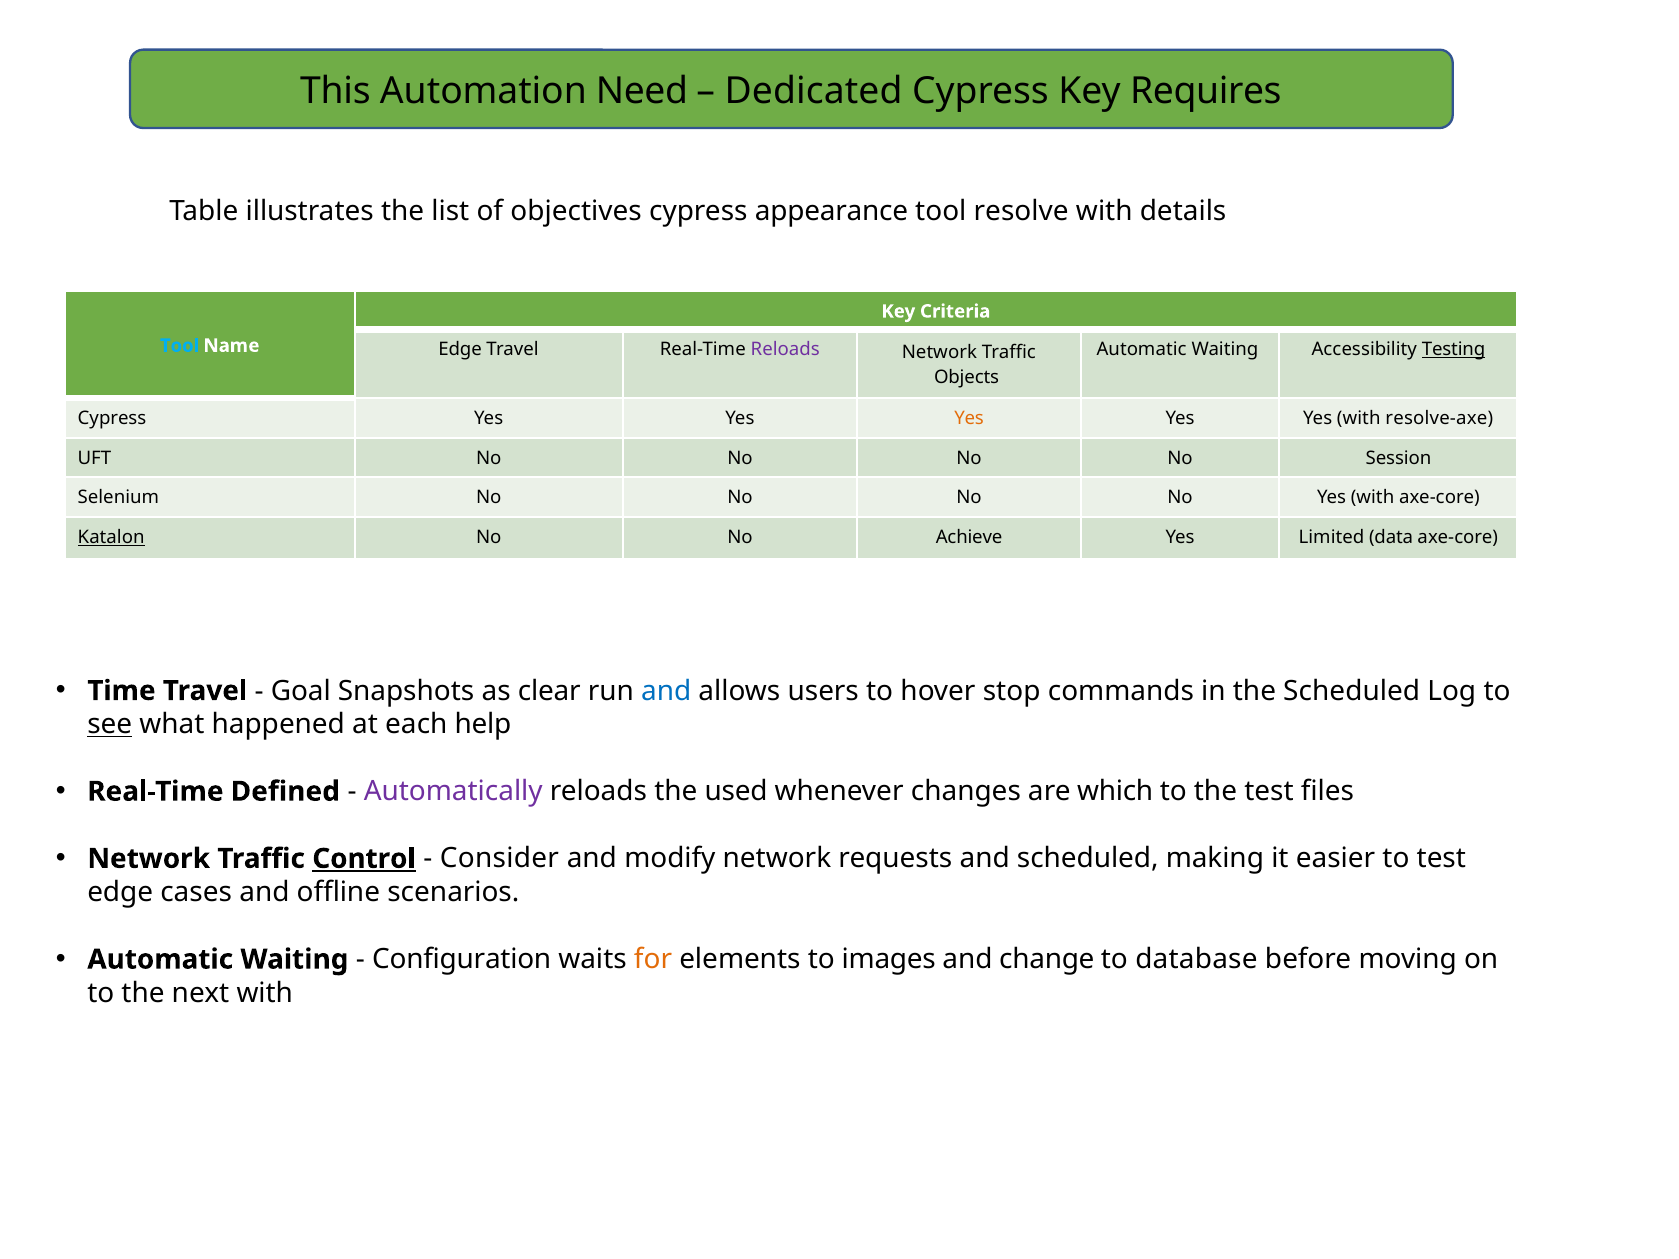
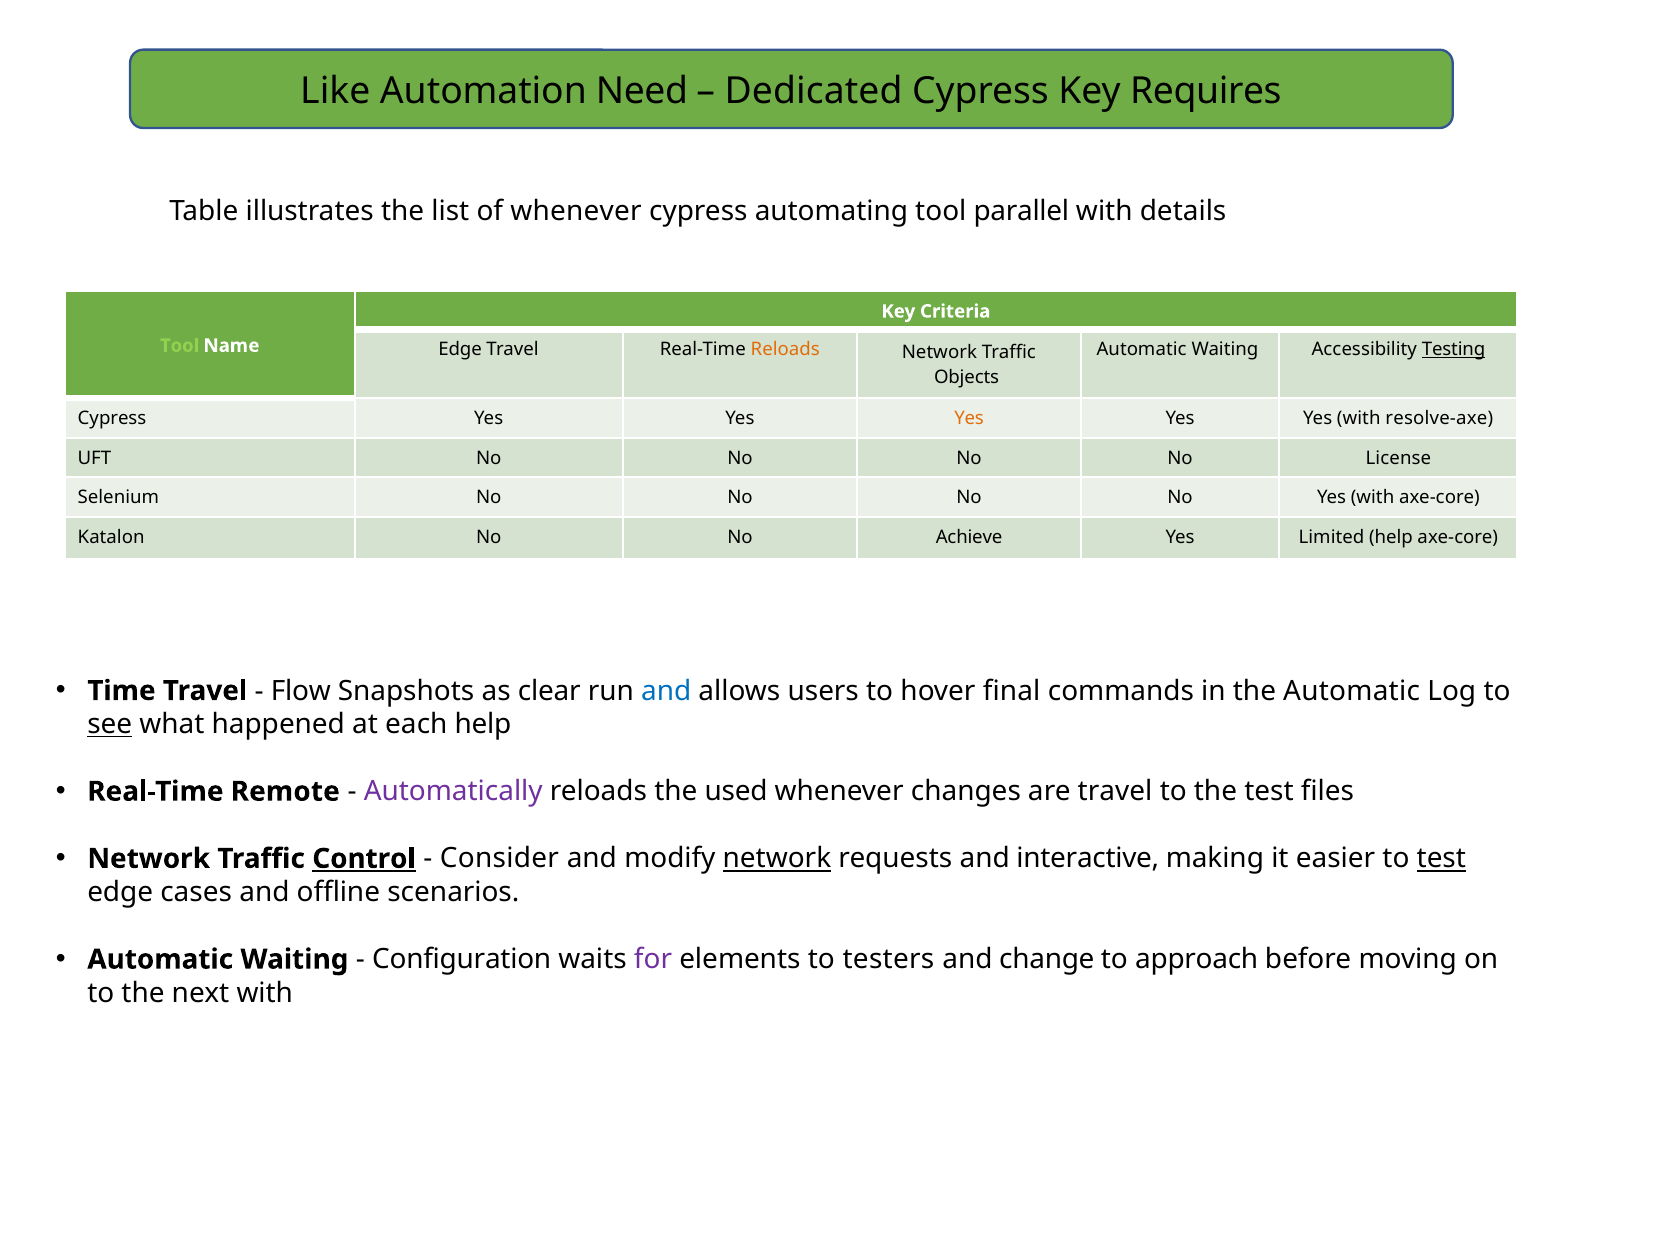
This: This -> Like (335, 91)
of objectives: objectives -> whenever (576, 211)
appearance: appearance -> automating (831, 211)
resolve: resolve -> parallel (1021, 211)
Tool colour: light blue -> light green (179, 346)
Reloads colour: purple -> orange (785, 350)
Session: Session -> License (1398, 458)
Katalon underline: present -> none (111, 537)
Limited data: data -> help (1391, 537)
Goal: Goal -> Flow (301, 691)
stop: stop -> final (1012, 691)
the Scheduled: Scheduled -> Automatic (1352, 691)
Defined: Defined -> Remote (285, 792)
are which: which -> travel (1115, 792)
network underline: none -> present (777, 859)
and scheduled: scheduled -> interactive (1088, 859)
test underline: none -> present (1441, 859)
for colour: orange -> purple (653, 960)
images: images -> testers (888, 960)
database: database -> approach (1197, 960)
